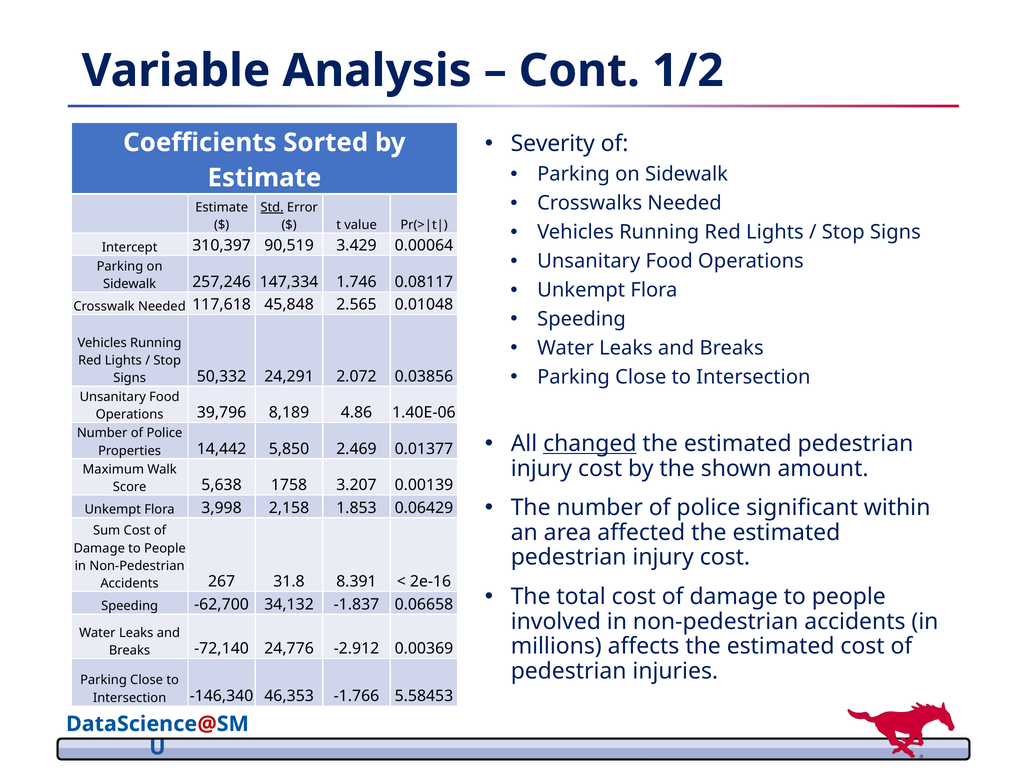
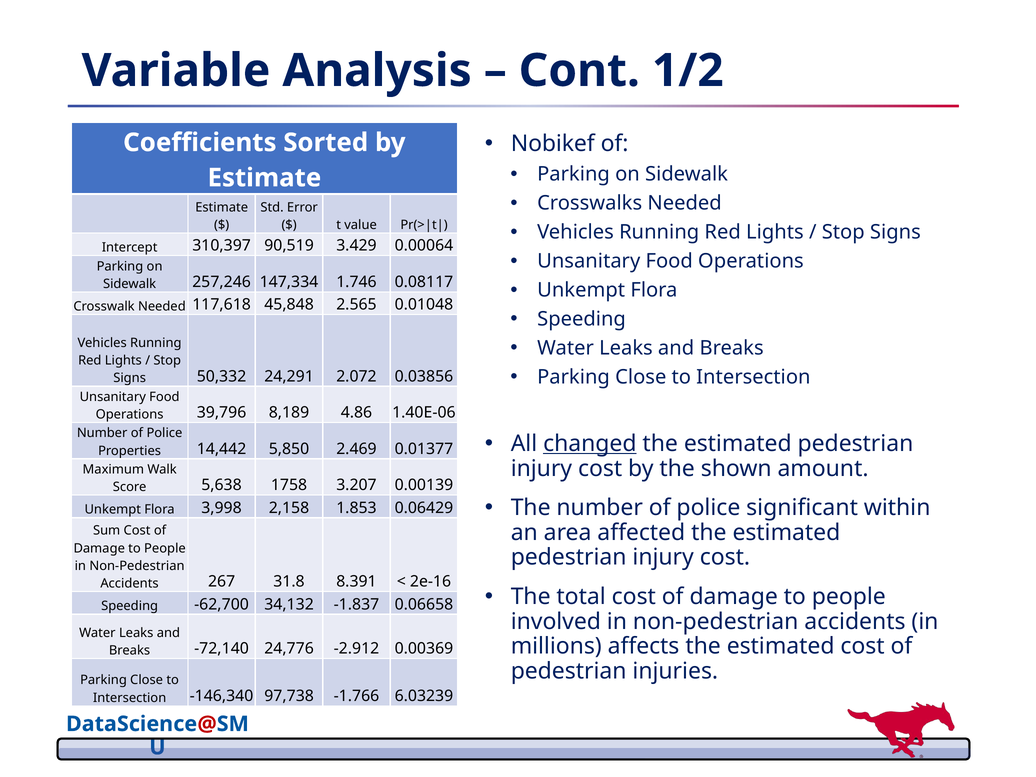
Severity: Severity -> Nobikef (553, 144)
Std underline: present -> none (272, 207)
46,353: 46,353 -> 97,738 (289, 696)
5.58453: 5.58453 -> 6.03239 (424, 696)
